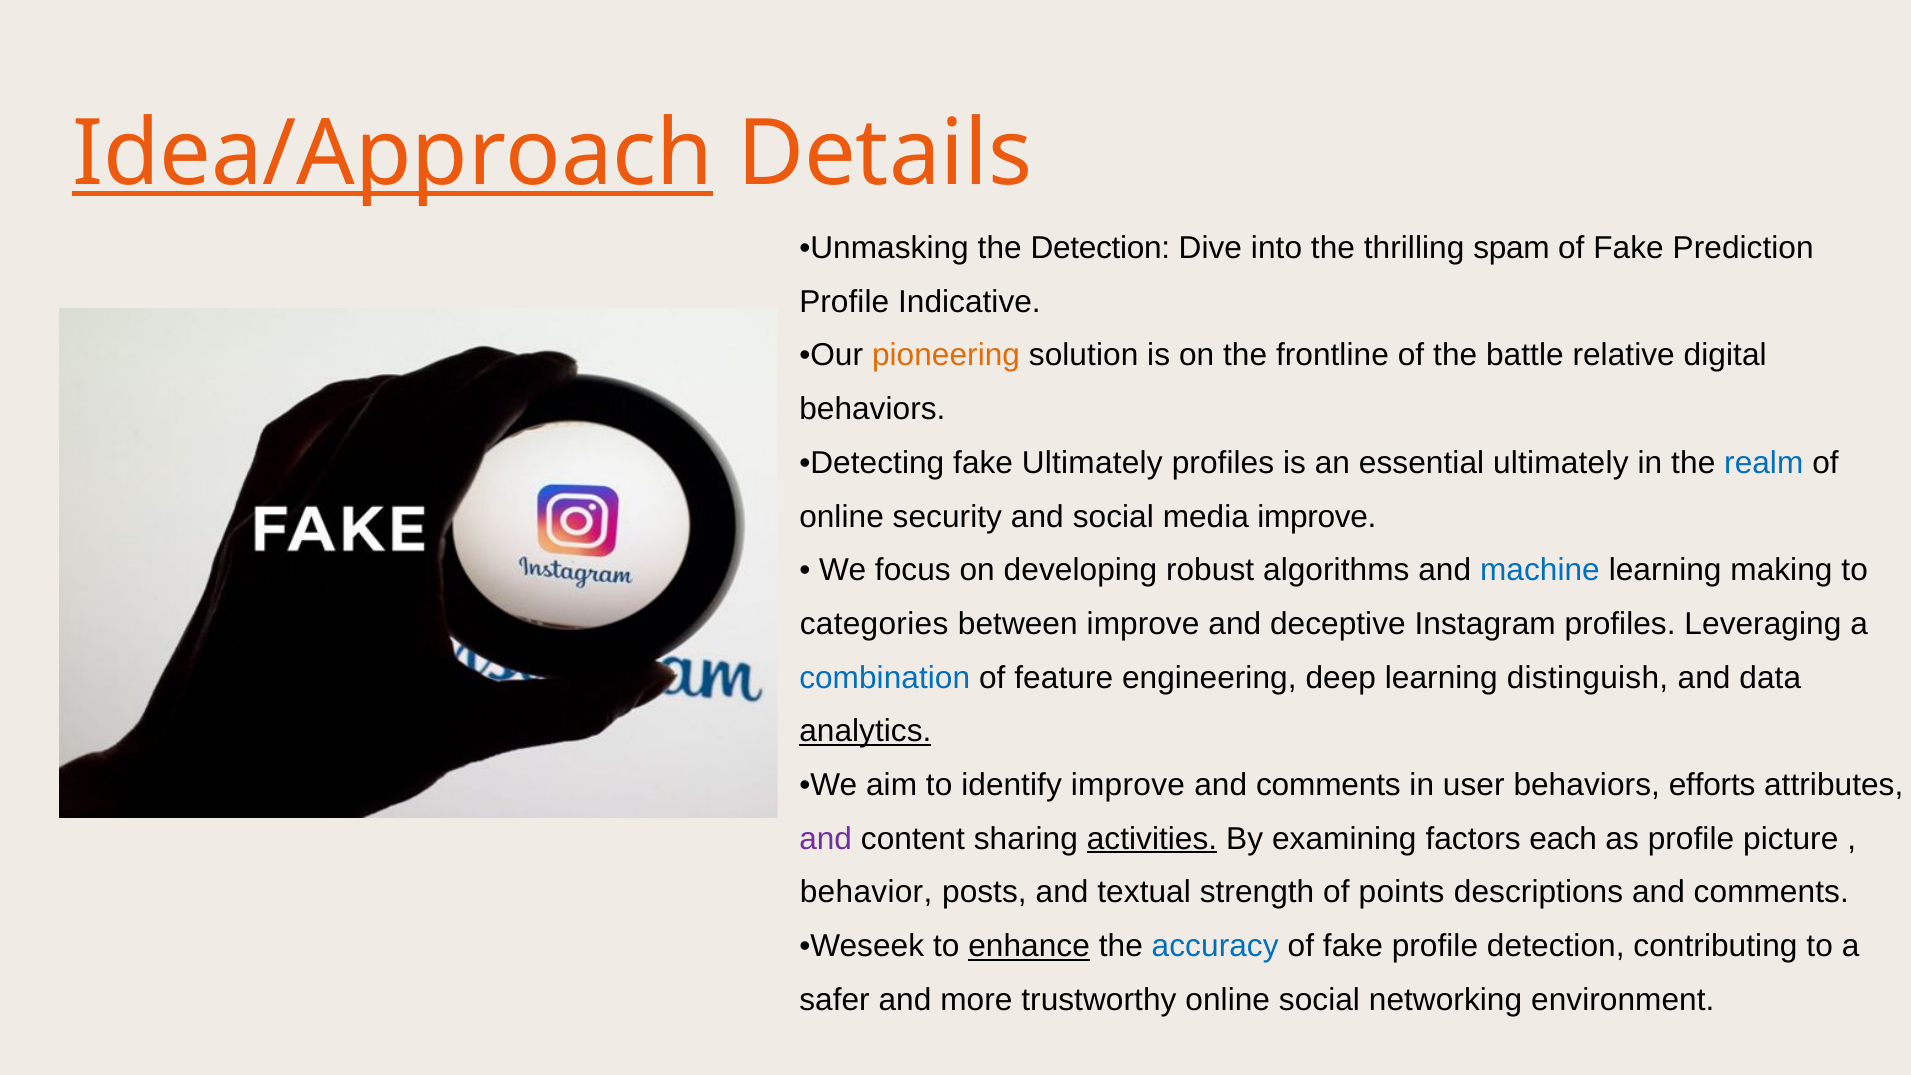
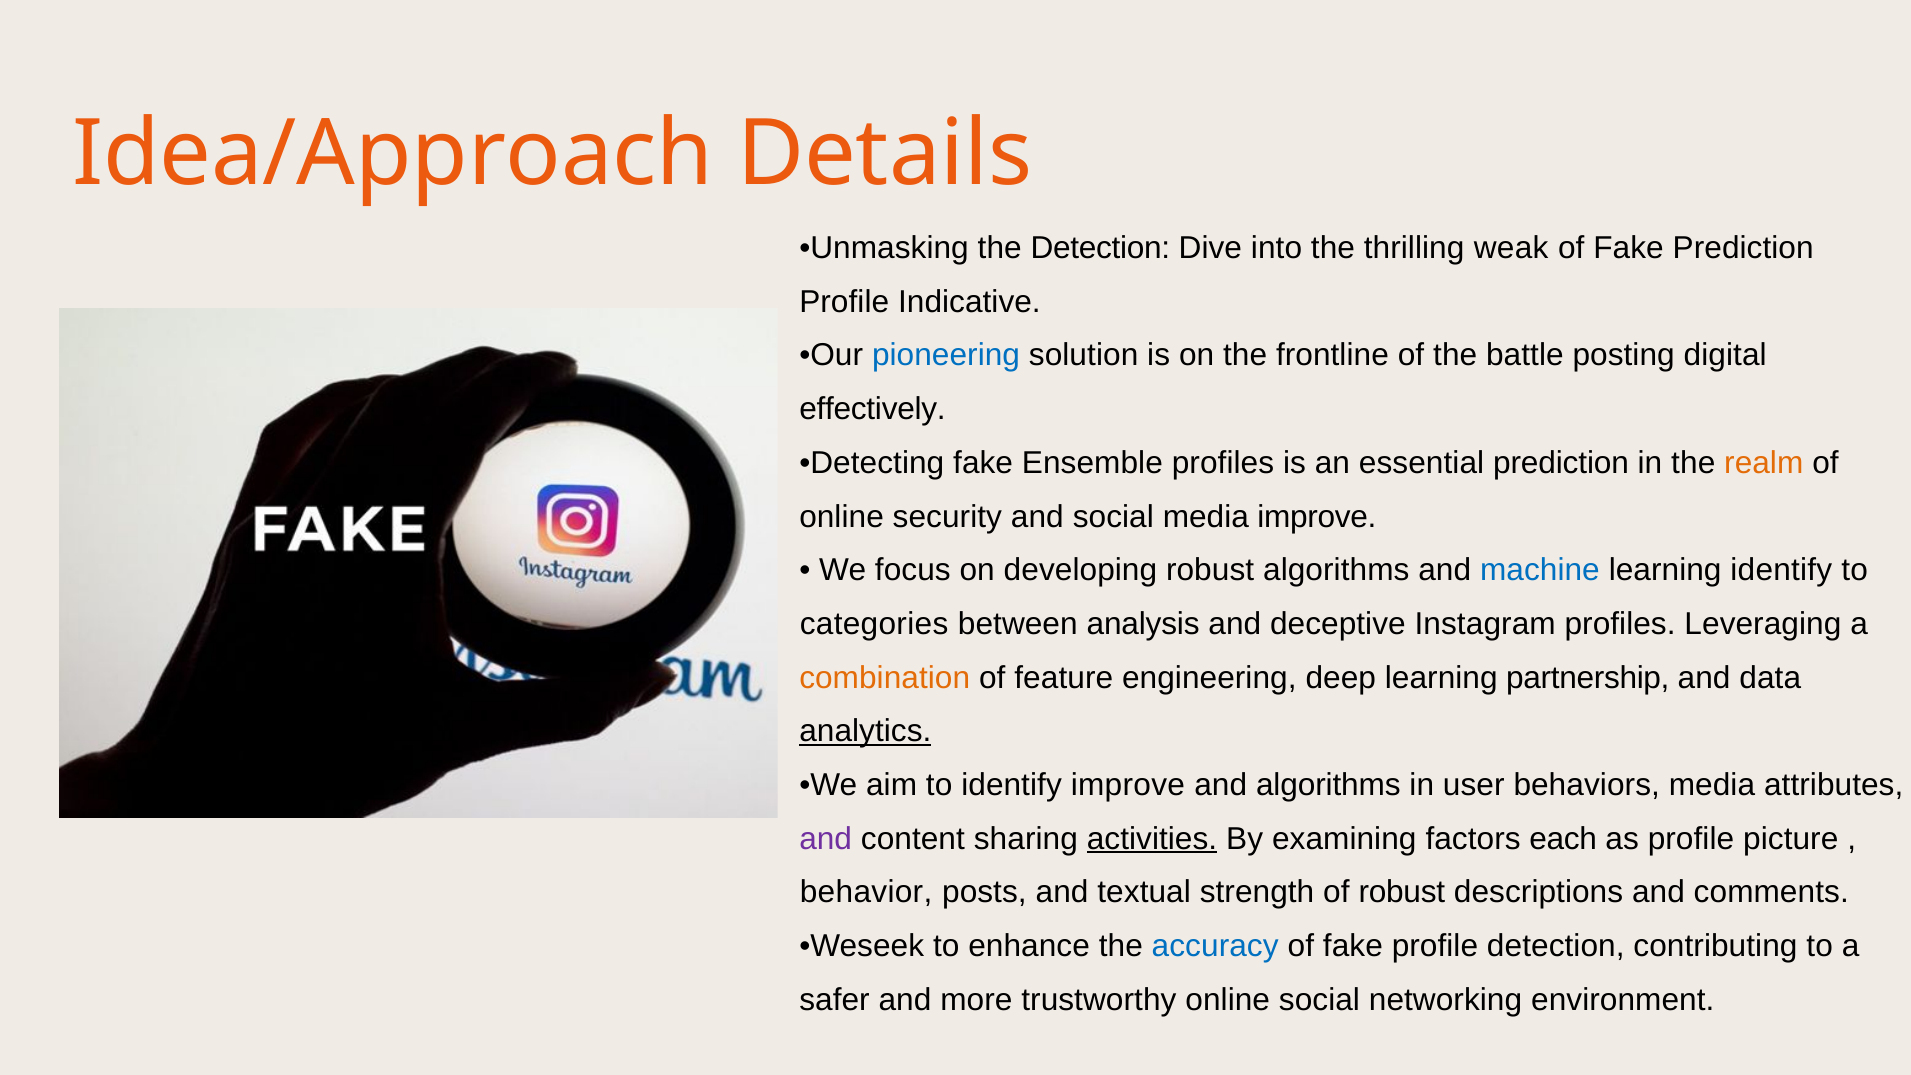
Idea/Approach underline: present -> none (393, 154)
spam: spam -> weak (1511, 248)
pioneering colour: orange -> blue (946, 356)
relative: relative -> posting (1624, 356)
behaviors: behaviors -> effectively (872, 409)
fake Ultimately: Ultimately -> Ensemble (1092, 463)
essential ultimately: ultimately -> prediction (1561, 463)
realm colour: blue -> orange (1764, 463)
learning making: making -> identify (1781, 570)
between improve: improve -> analysis (1143, 624)
combination colour: blue -> orange (885, 678)
distinguish: distinguish -> partnership (1588, 678)
comments: comments -> algorithms (1328, 785)
behaviors efforts: efforts -> media (1712, 785)
of points: points -> robust (1402, 892)
enhance underline: present -> none (1029, 946)
